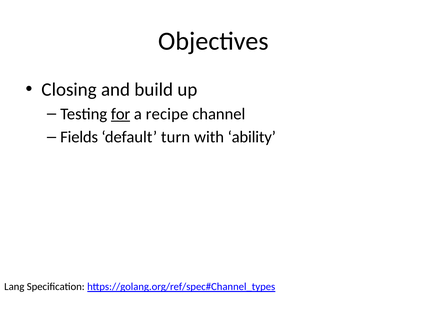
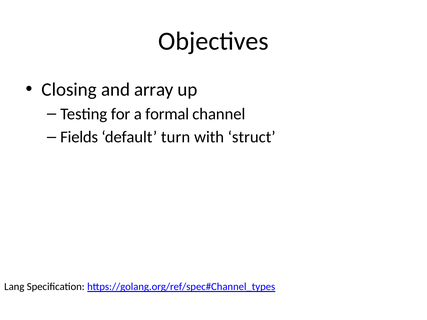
build: build -> array (154, 90)
for underline: present -> none (121, 114)
recipe: recipe -> formal (167, 114)
ability: ability -> struct (252, 137)
